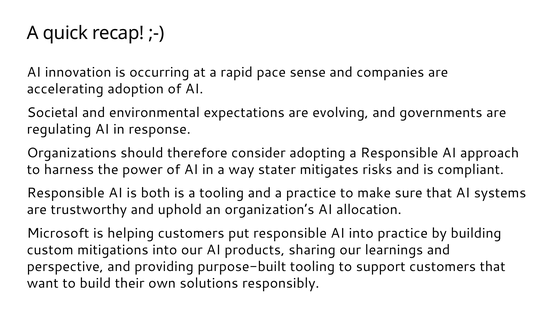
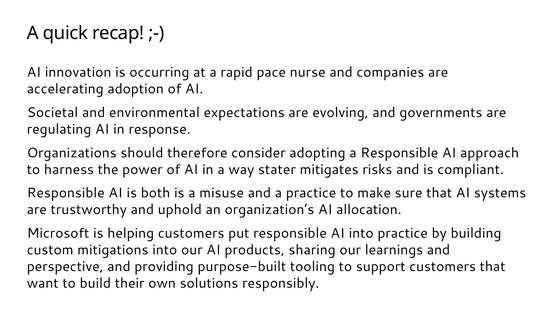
sense: sense -> nurse (308, 72)
a tooling: tooling -> misuse (222, 193)
